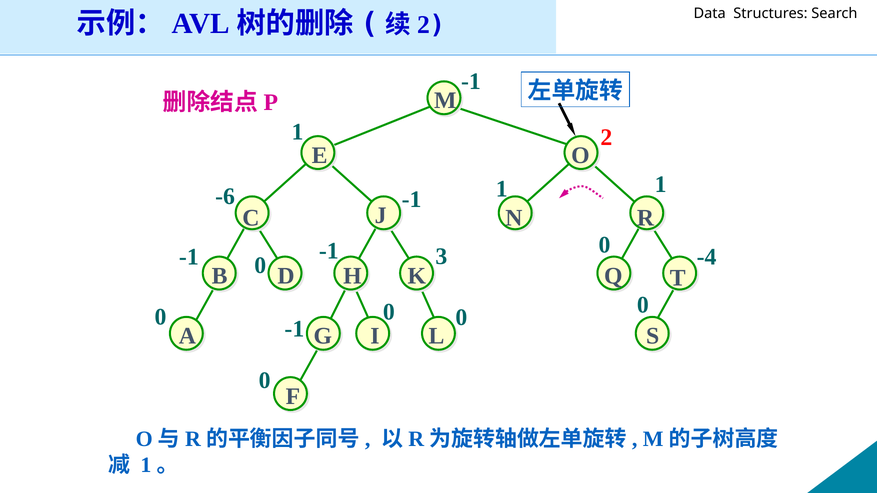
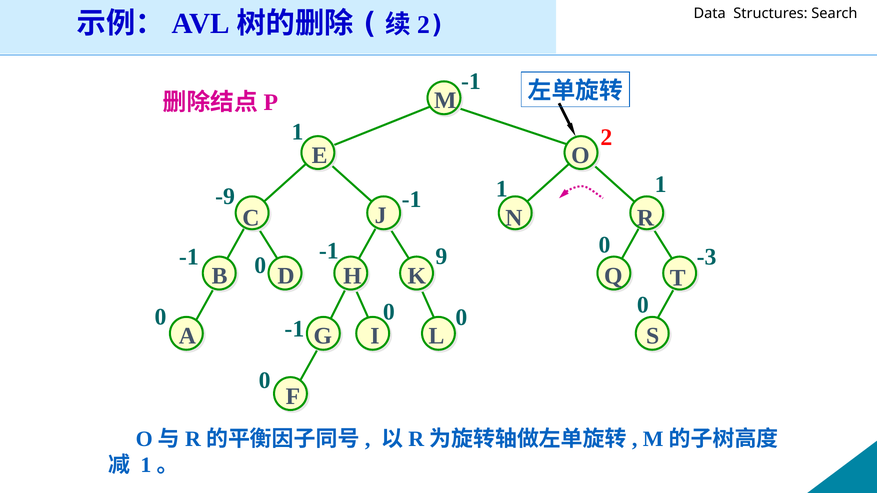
-6: -6 -> -9 (225, 197)
3: 3 -> 9 (441, 257)
-4: -4 -> -3 (707, 257)
